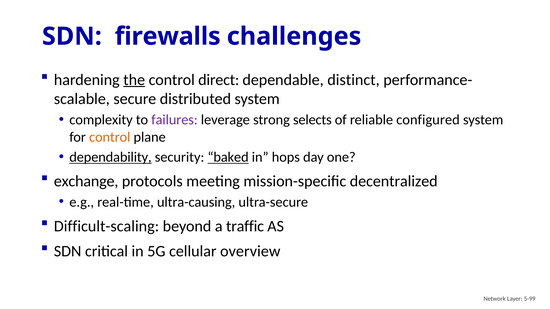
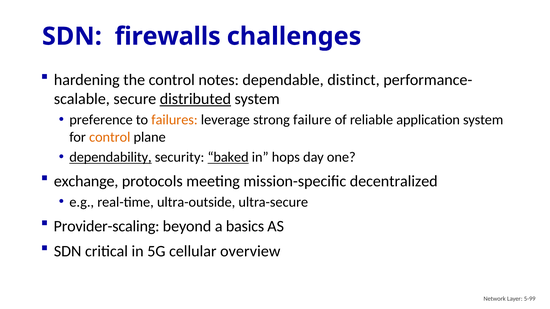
the underline: present -> none (134, 80)
direct: direct -> notes (219, 80)
distributed underline: none -> present (195, 99)
complexity: complexity -> preference (101, 120)
failures colour: purple -> orange (174, 120)
selects: selects -> failure (312, 120)
configured: configured -> application (428, 120)
ultra-causing: ultra-causing -> ultra-outside (196, 202)
Difficult-scaling: Difficult-scaling -> Provider-scaling (107, 226)
traffic: traffic -> basics (245, 226)
